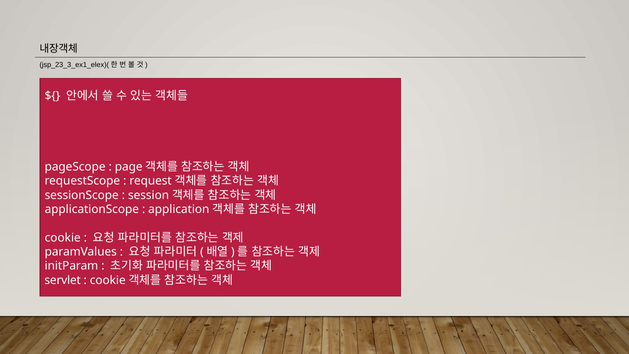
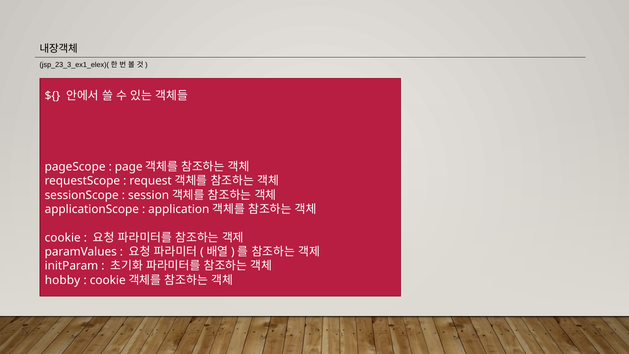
servlet: servlet -> hobby (63, 280)
